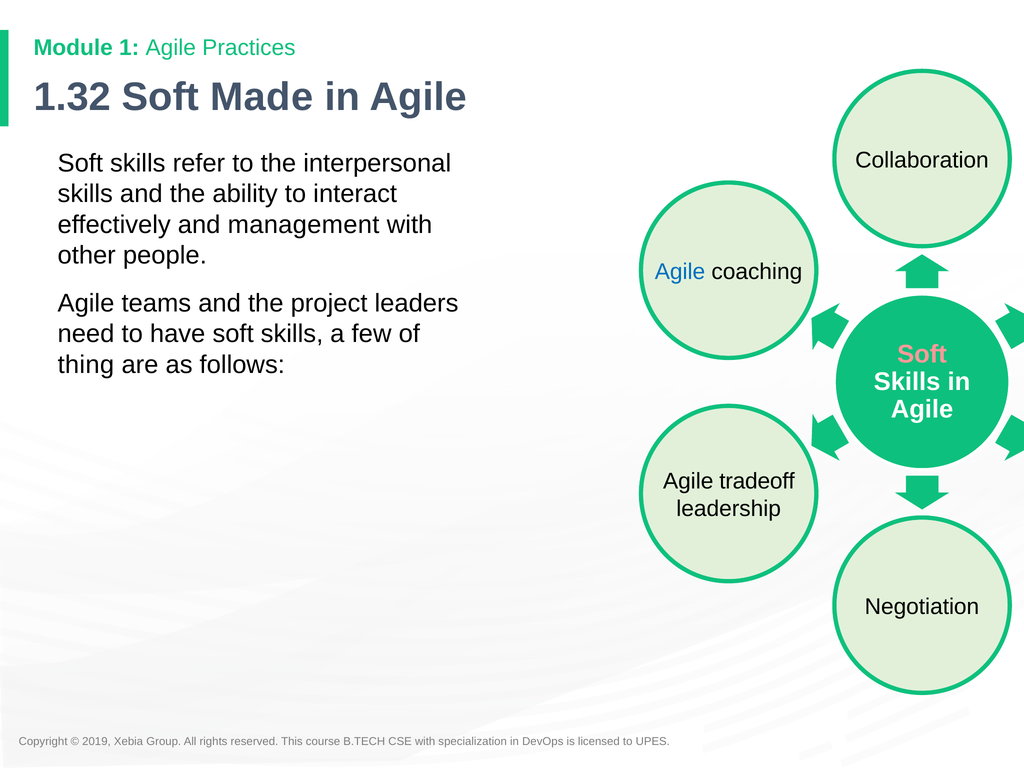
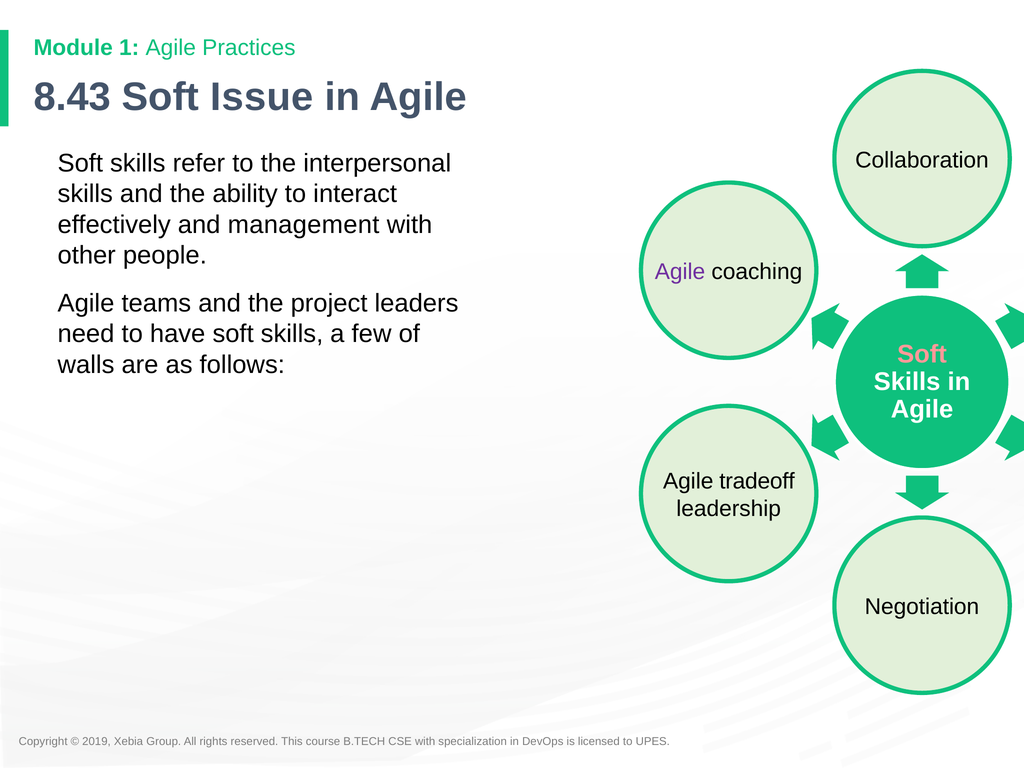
1.32: 1.32 -> 8.43 (72, 97)
Made: Made -> Issue (262, 97)
Agile colour: blue -> purple (680, 272)
thing: thing -> walls (86, 365)
